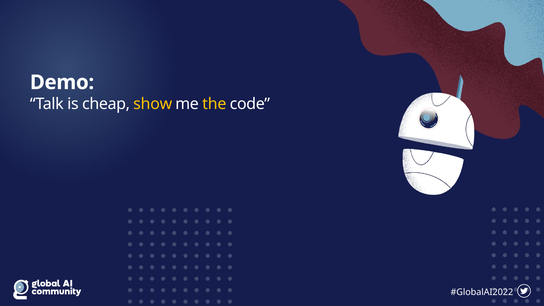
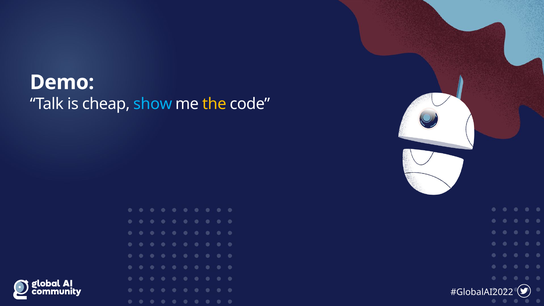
show colour: yellow -> light blue (153, 104)
